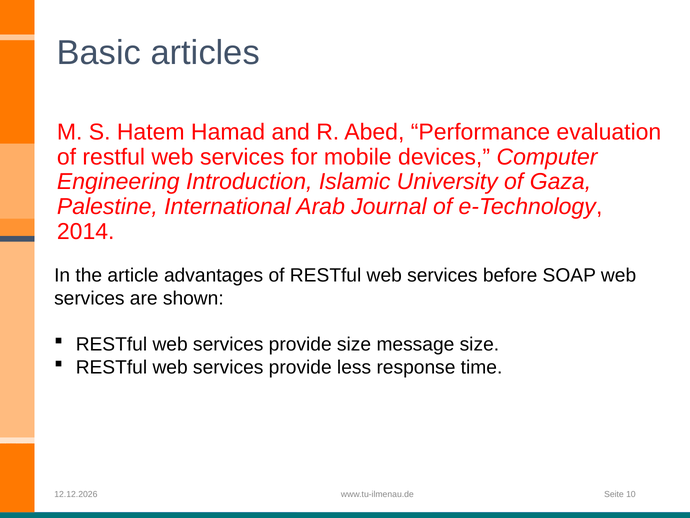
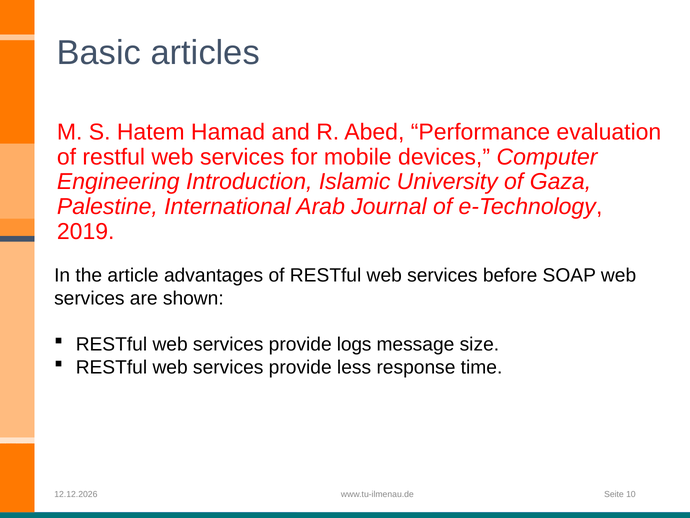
2014: 2014 -> 2019 (86, 231)
provide size: size -> logs (354, 344)
